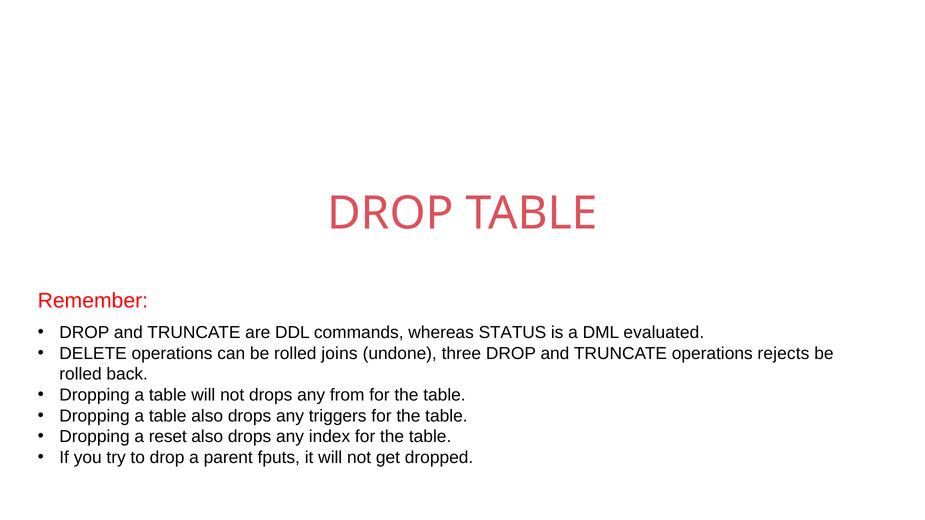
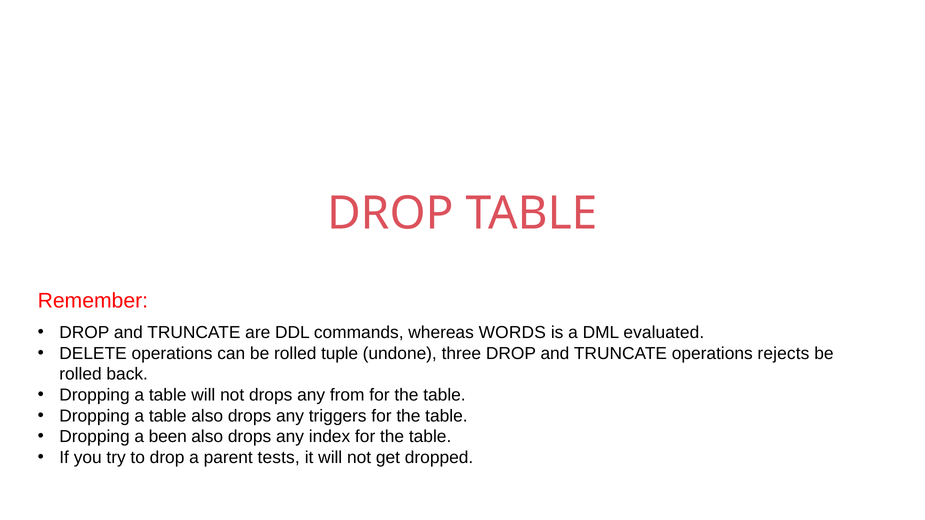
STATUS: STATUS -> WORDS (512, 333)
joins: joins -> tuple (340, 354)
reset: reset -> been (168, 437)
fputs: fputs -> tests (279, 458)
